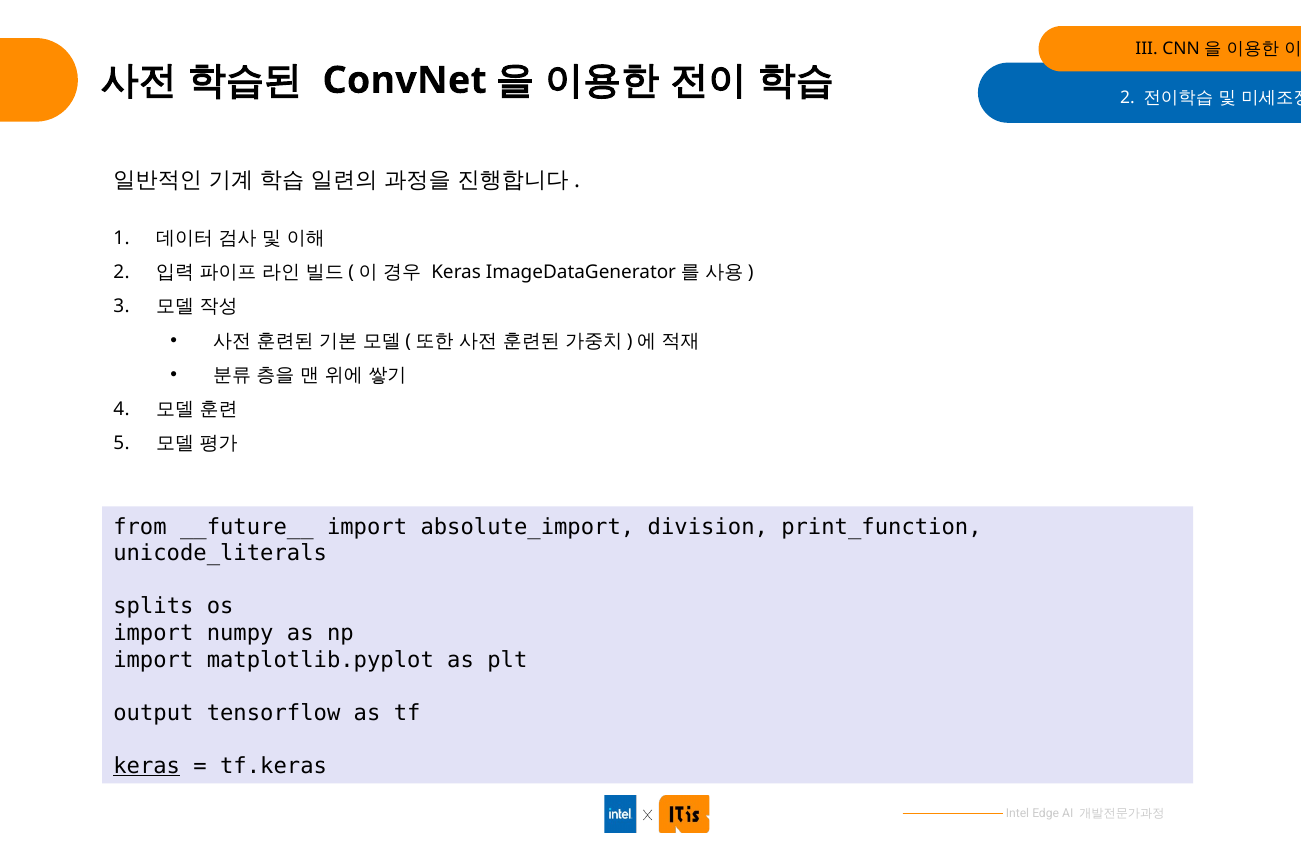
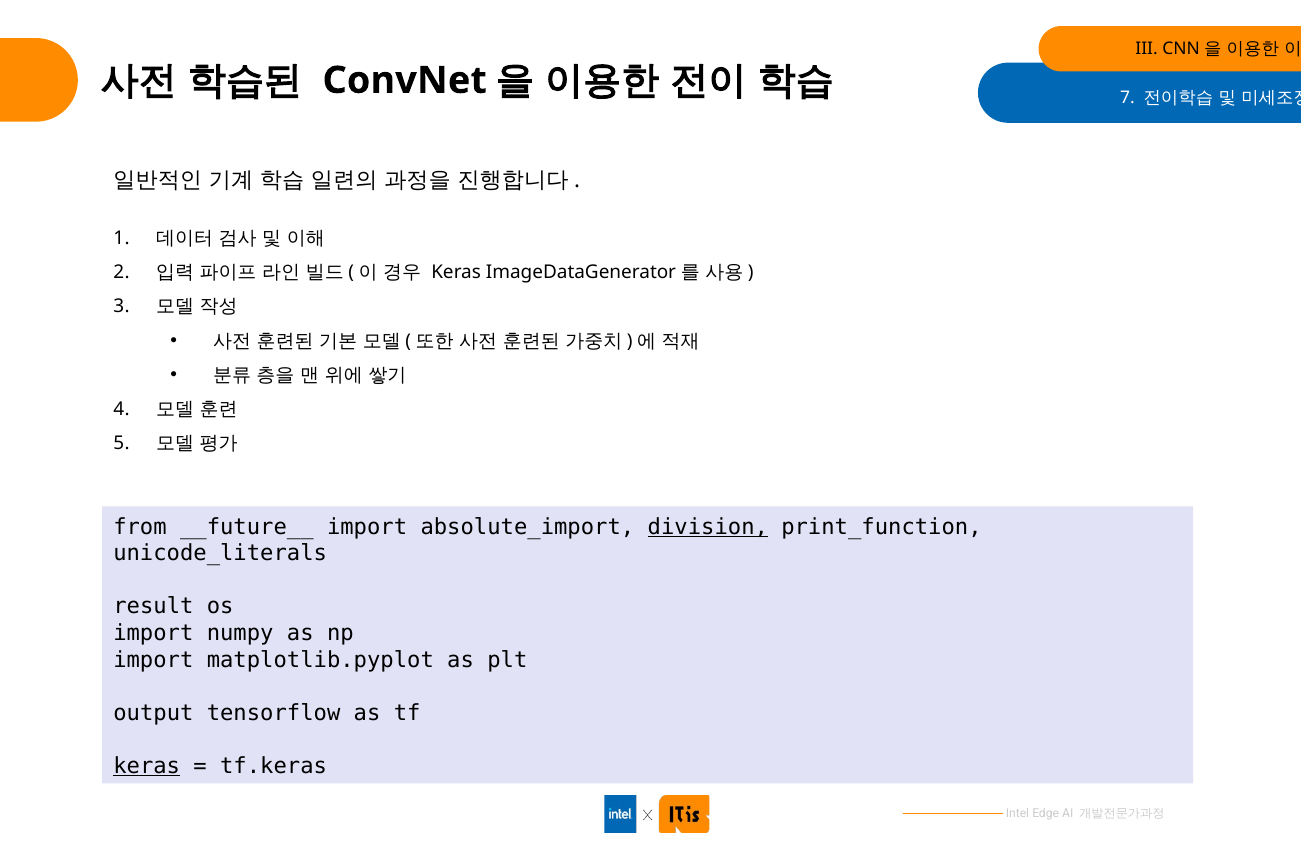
2: 2 -> 7 (1127, 98)
division underline: none -> present (708, 527)
splits: splits -> result (153, 607)
